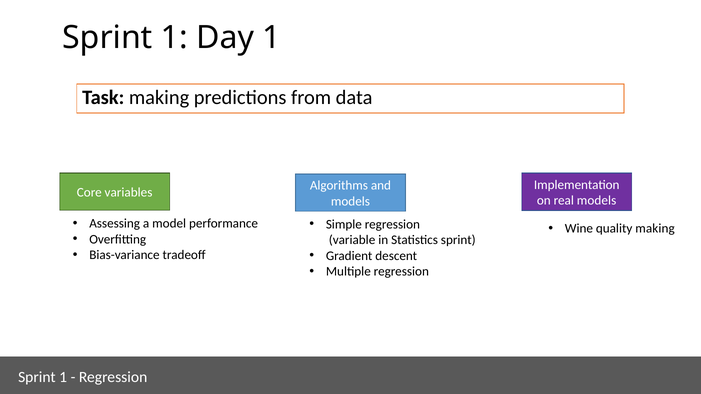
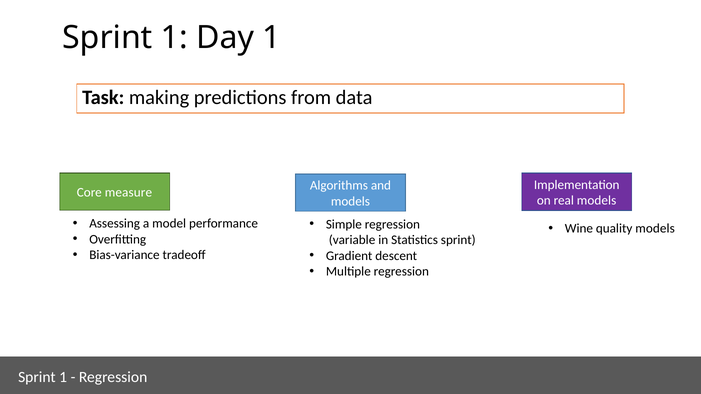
variables: variables -> measure (128, 193)
quality making: making -> models (655, 229)
